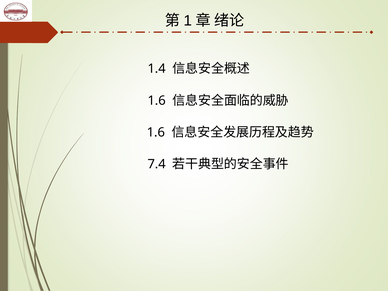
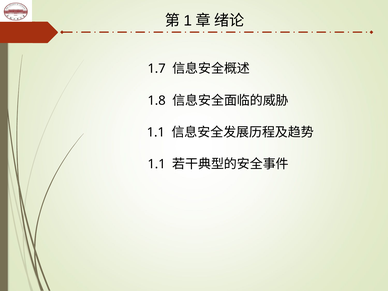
1.4: 1.4 -> 1.7 (157, 69)
1.6: 1.6 -> 1.8 (157, 100)
1.6: 1.6 -> 1.1 (156, 132)
7.4: 7.4 -> 1.1 (157, 164)
